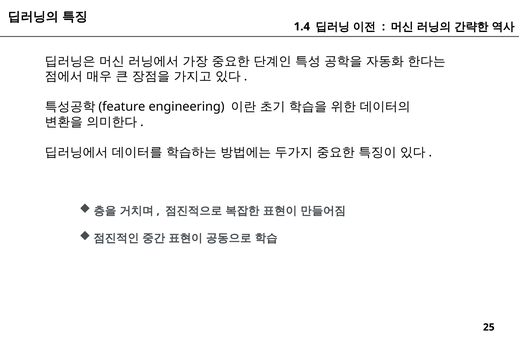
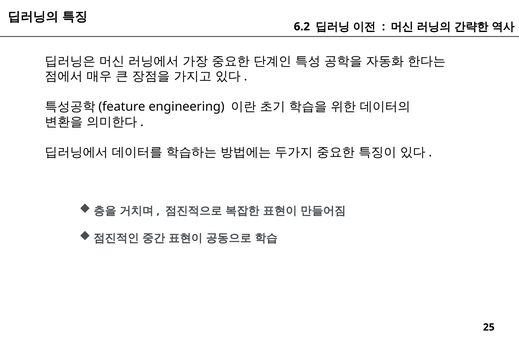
1.4: 1.4 -> 6.2 (302, 27)
